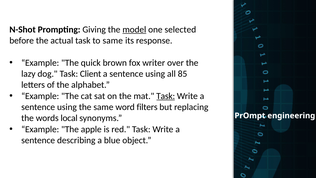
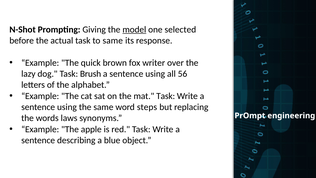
Client: Client -> Brush (91, 74)
85: 85 -> 56 (183, 74)
Task underline: present -> none (166, 96)
filters: filters -> steps (147, 107)
local: local -> laws (69, 118)
